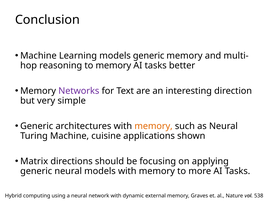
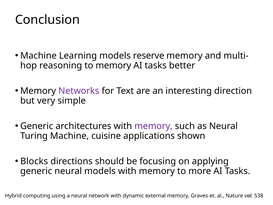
models generic: generic -> reserve (149, 56)
memory colour: orange -> purple (154, 126)
Matrix: Matrix -> Blocks (34, 161)
